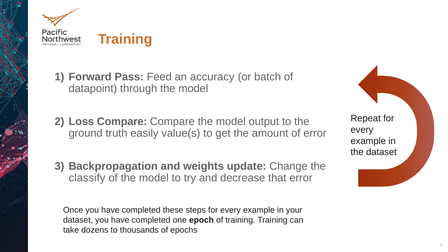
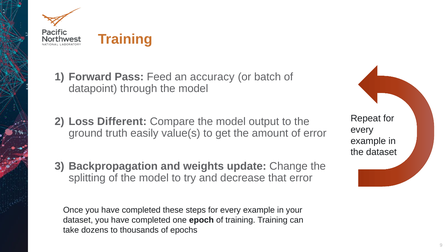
Loss Compare: Compare -> Different (122, 122)
classify: classify -> splitting (87, 178)
